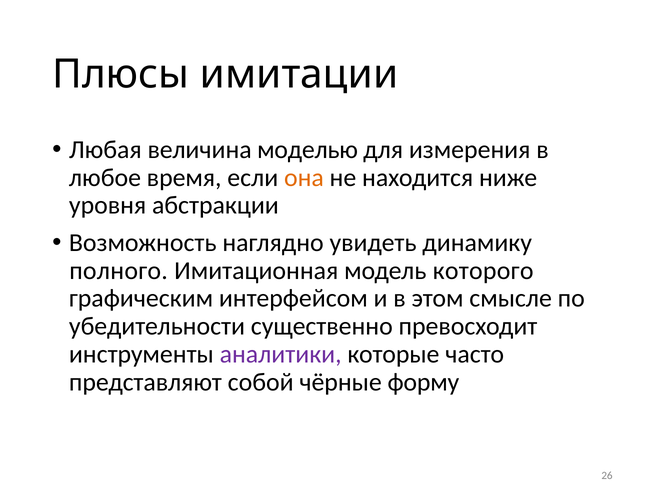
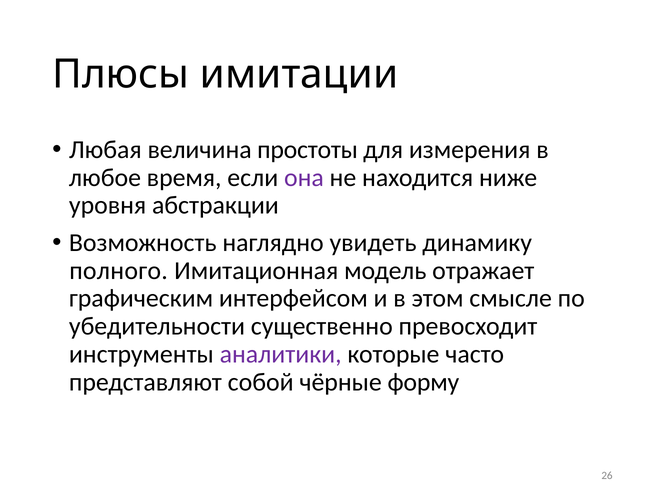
моделью: моделью -> простоты (308, 150)
она colour: orange -> purple (304, 178)
которого: которого -> отражает (483, 271)
